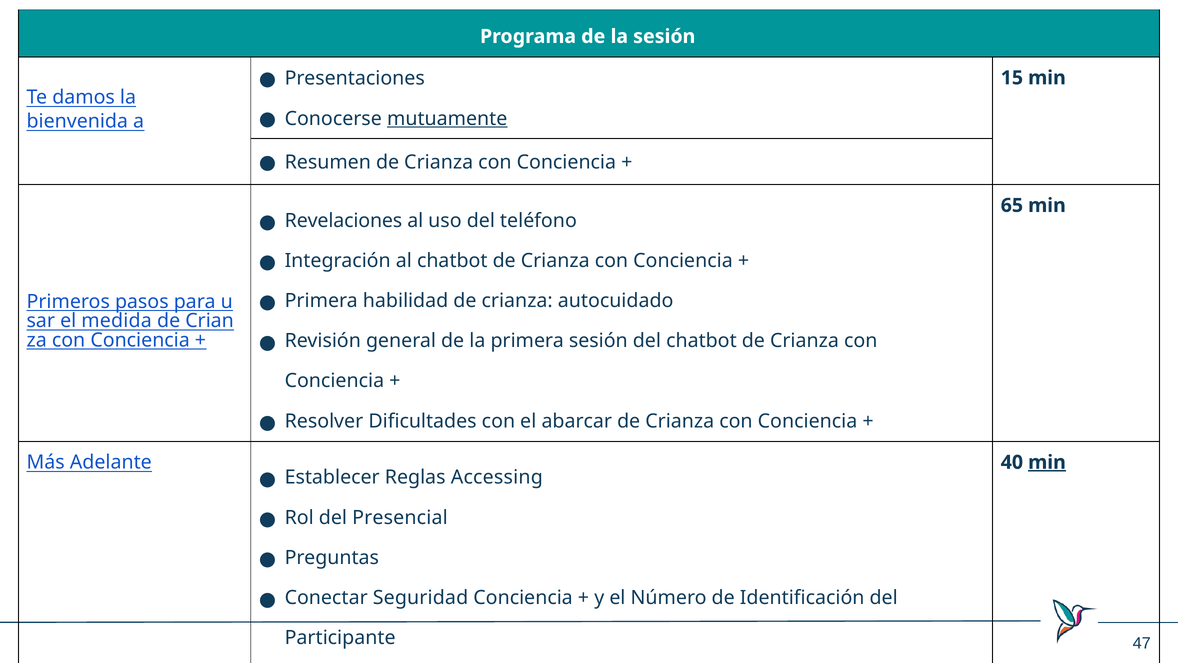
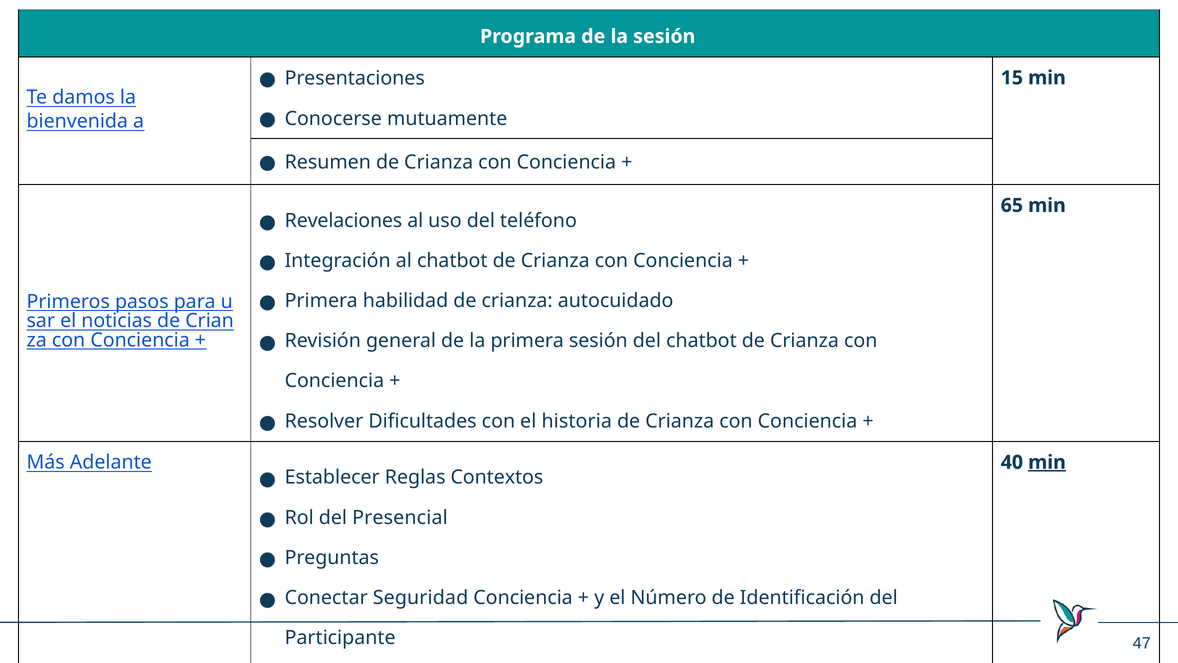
mutuamente underline: present -> none (447, 119)
medida: medida -> noticias (117, 321)
abarcar: abarcar -> historia (577, 421)
Accessing: Accessing -> Contextos (497, 477)
